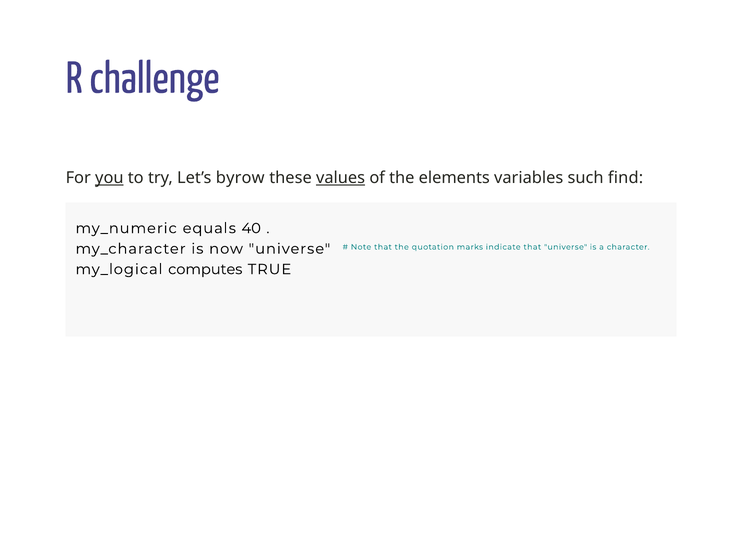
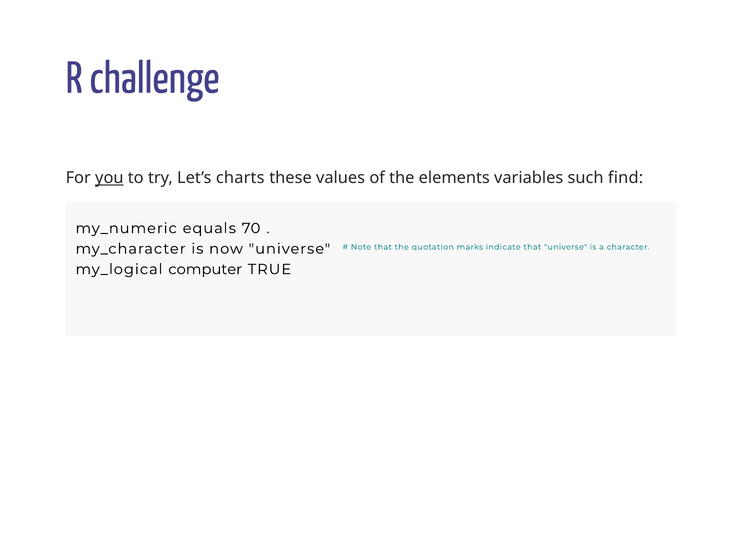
byrow: byrow -> charts (240, 178)
values underline: present -> none (341, 178)
40: 40 -> 70 (251, 229)
computes: computes -> computer (205, 270)
